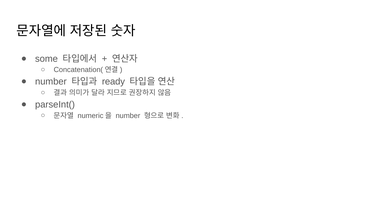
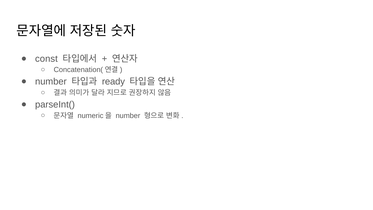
some: some -> const (46, 59)
